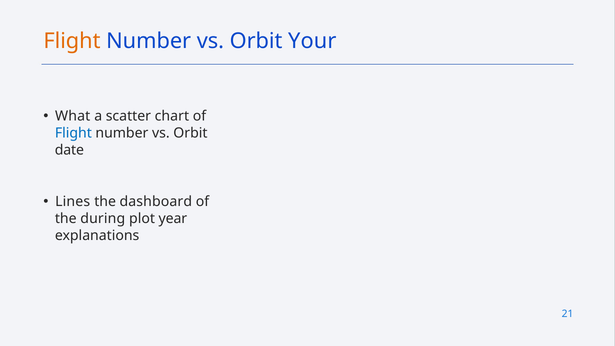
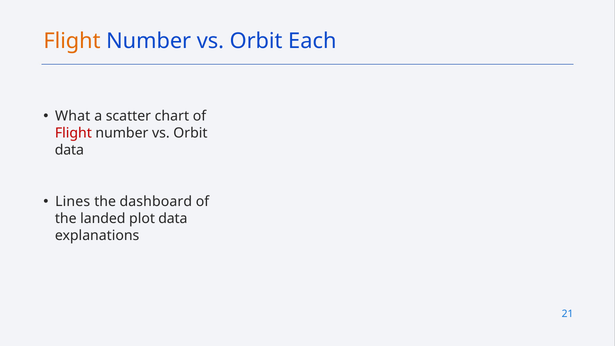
Your: Your -> Each (312, 41)
Flight colour: blue -> red (73, 133)
date: date -> data (69, 150)
during: during -> landed (103, 218)
plot year: year -> data (173, 218)
